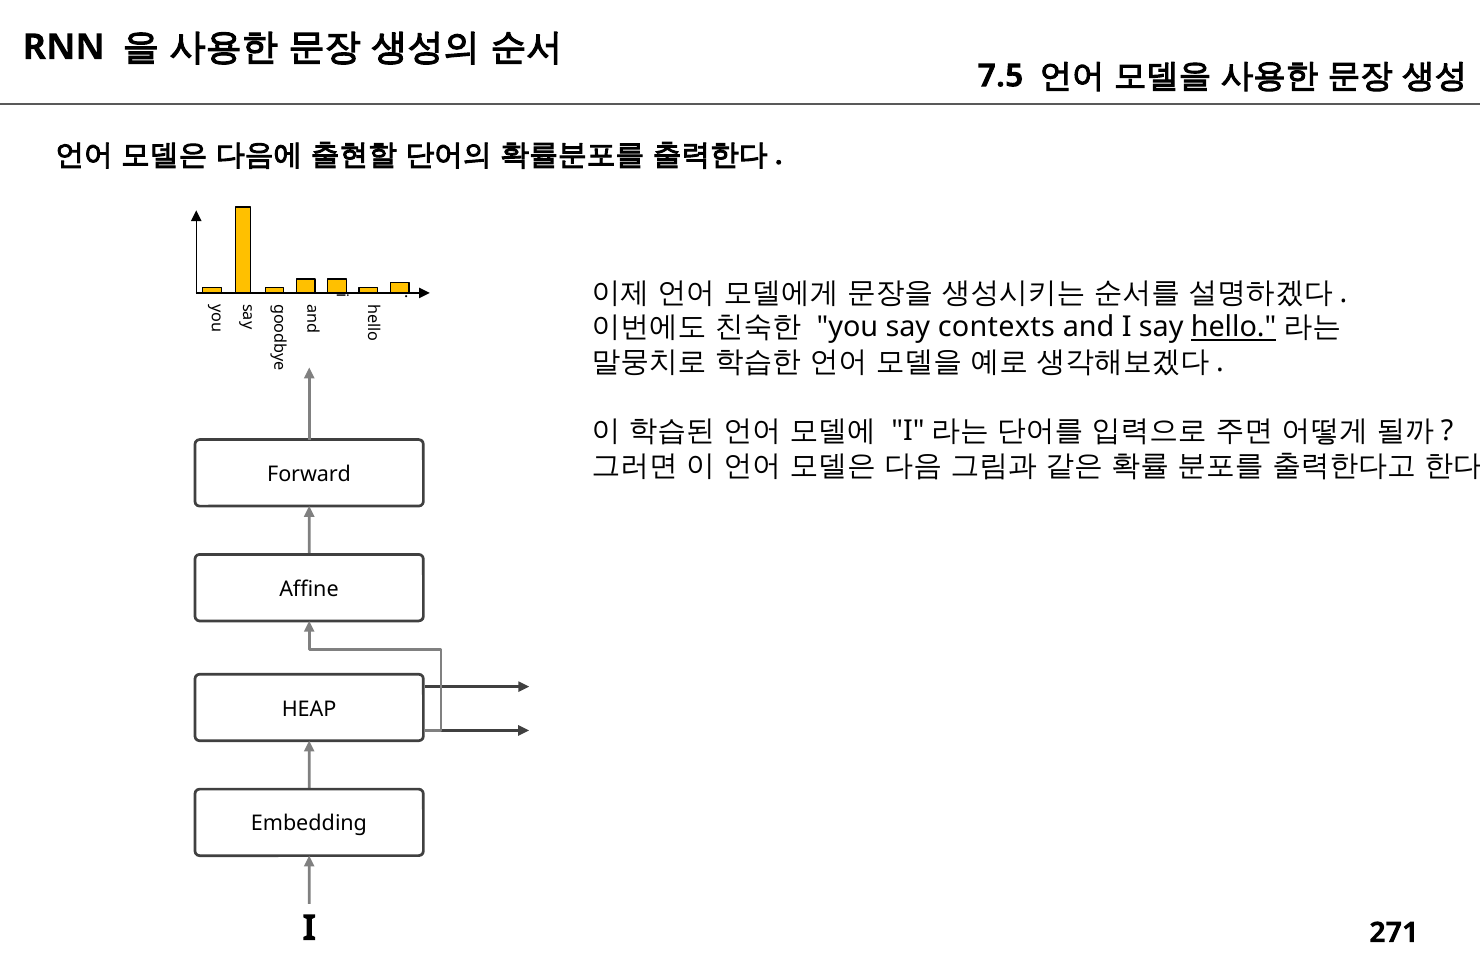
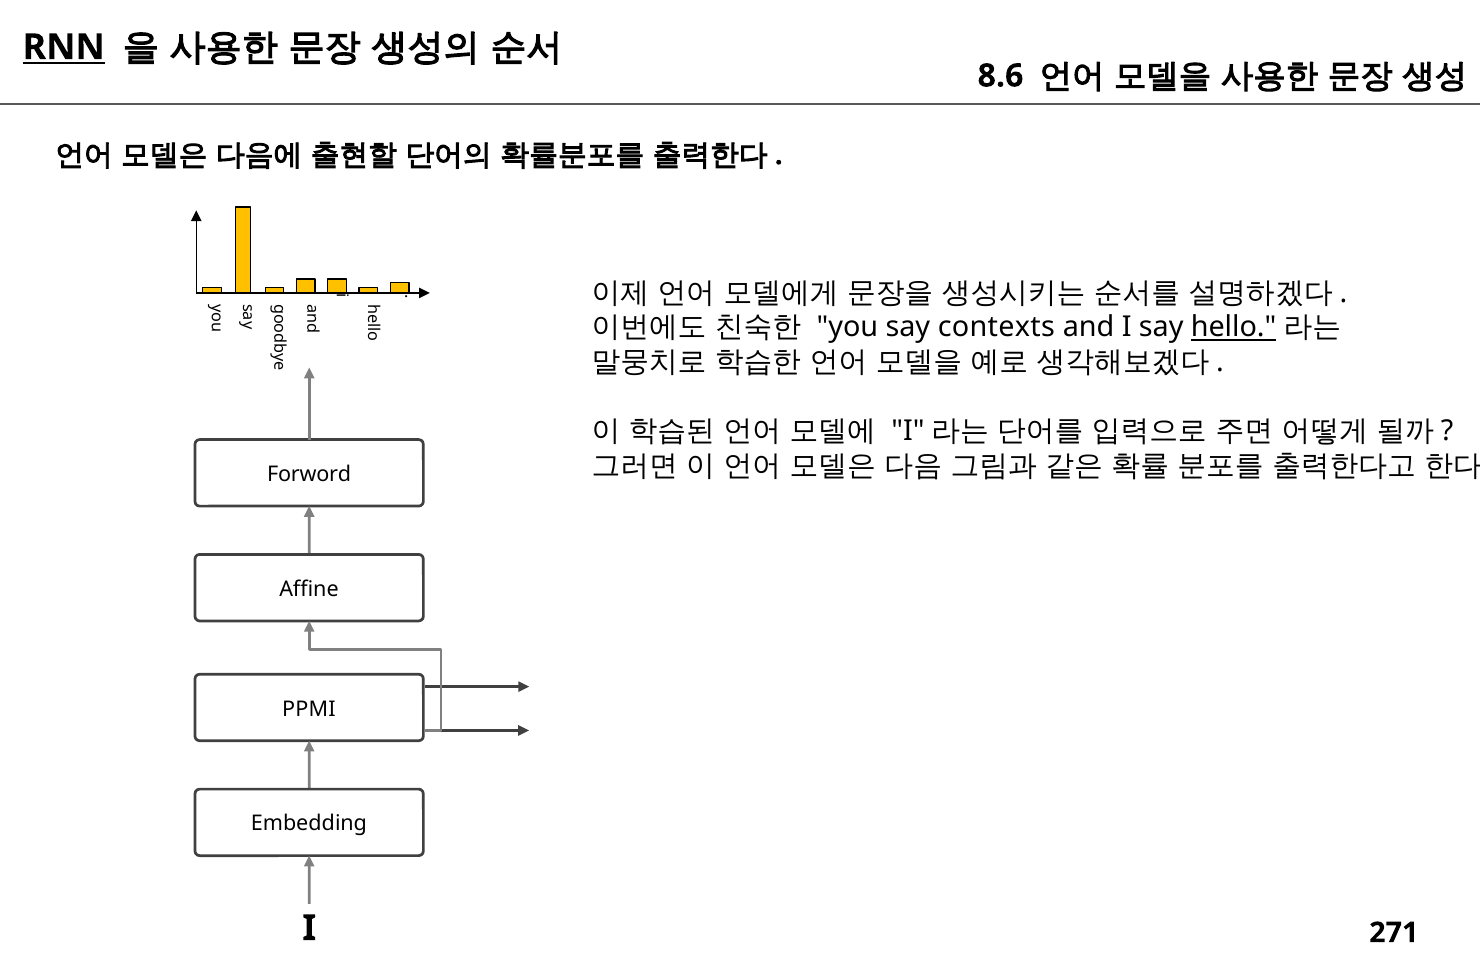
RNN underline: none -> present (64, 47)
7.5: 7.5 -> 8.6 (1001, 76)
Forward: Forward -> Forword (309, 474)
HEAP: HEAP -> PPMI (309, 709)
